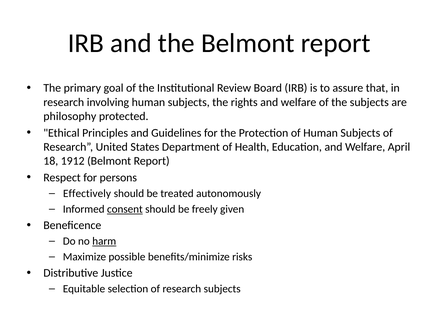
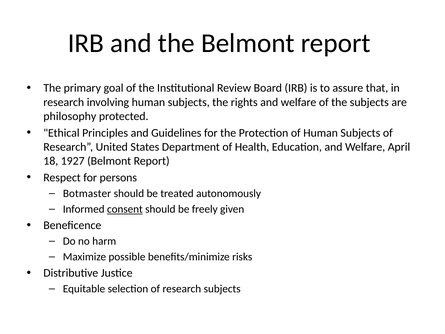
1912: 1912 -> 1927 (73, 161)
Effectively: Effectively -> Botmaster (87, 193)
harm underline: present -> none (104, 241)
